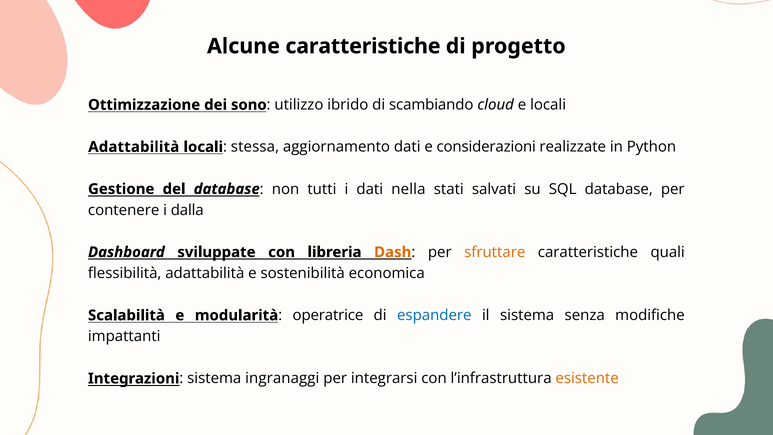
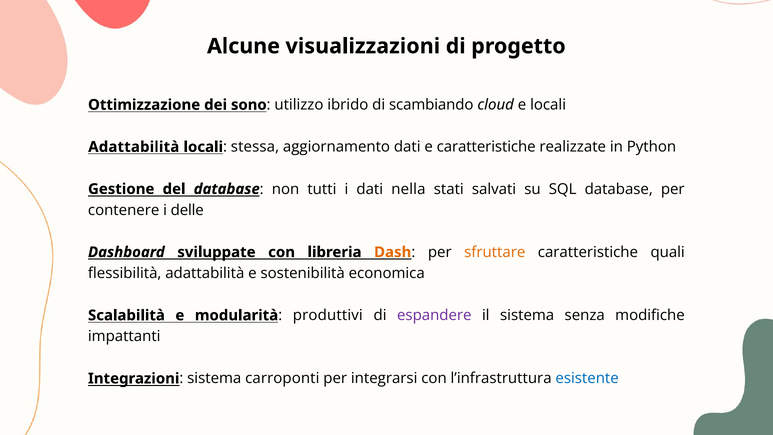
Alcune caratteristiche: caratteristiche -> visualizzazioni (363, 46)
e considerazioni: considerazioni -> caratteristiche (486, 147)
dalla: dalla -> delle (187, 210)
operatrice: operatrice -> produttivi (328, 315)
espandere colour: blue -> purple (434, 315)
ingranaggi: ingranaggi -> carroponti (282, 378)
esistente colour: orange -> blue (587, 378)
